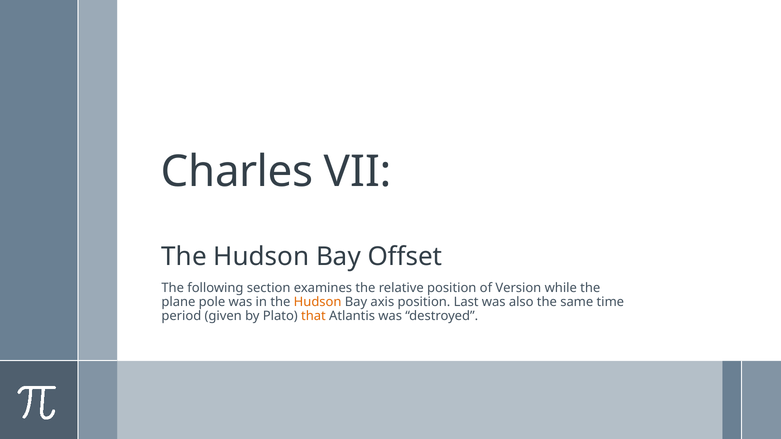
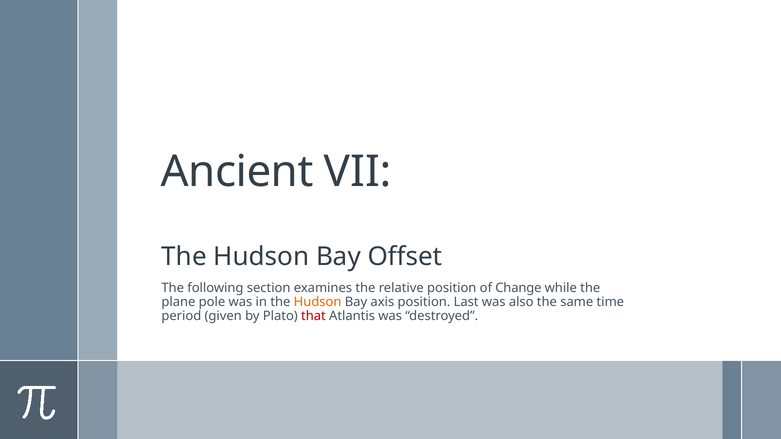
Charles: Charles -> Ancient (237, 172)
Version: Version -> Change (518, 288)
that colour: orange -> red (313, 316)
